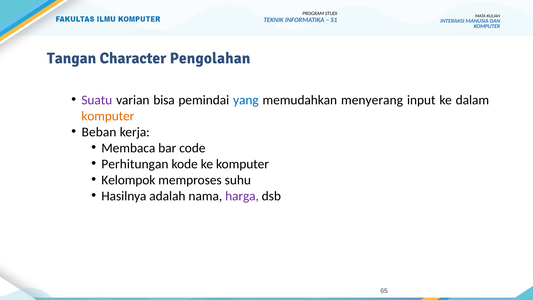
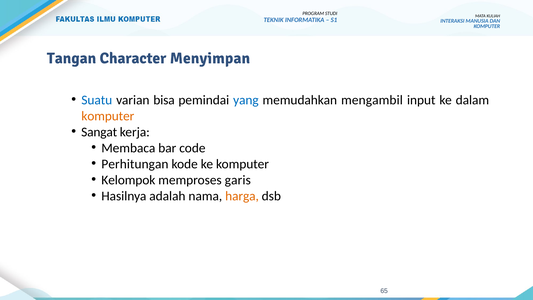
Pengolahan: Pengolahan -> Menyimpan (210, 58)
Suatu colour: purple -> blue (97, 100)
menyerang: menyerang -> mengambil (372, 100)
Beban: Beban -> Sangat (99, 132)
suhu: suhu -> garis (238, 180)
harga colour: purple -> orange (242, 196)
